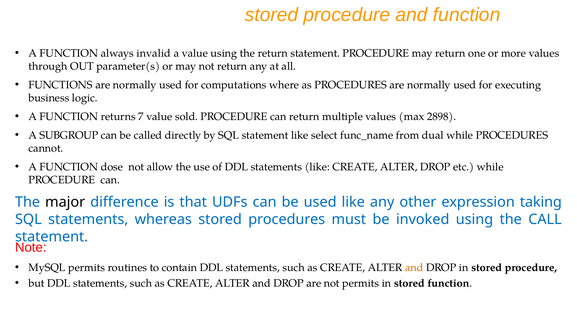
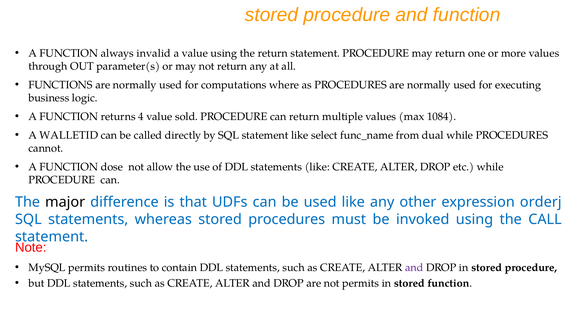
7: 7 -> 4 (141, 117)
2898: 2898 -> 1084 (442, 117)
SUBGROUP: SUBGROUP -> WALLETID (69, 136)
taking: taking -> orderj (541, 203)
and colour: orange -> purple (414, 268)
